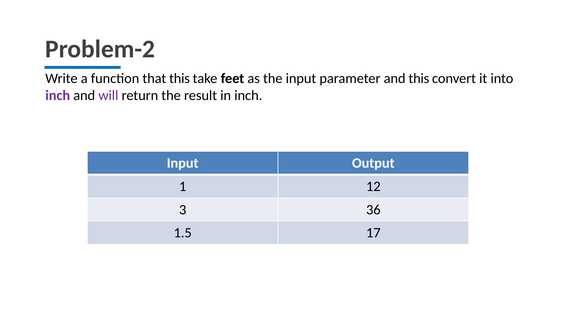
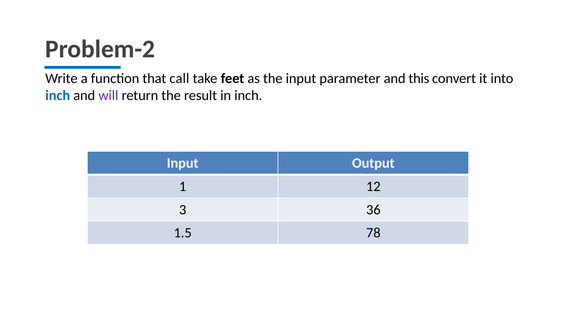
that this: this -> call (179, 78)
inch colour: purple -> blue (58, 95)
17: 17 -> 78 (373, 233)
